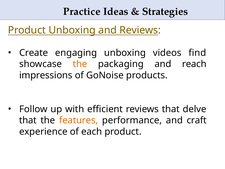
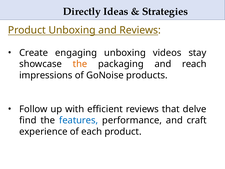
Practice: Practice -> Directly (82, 12)
find: find -> stay (197, 53)
that: that -> find (28, 120)
features colour: orange -> blue (79, 120)
